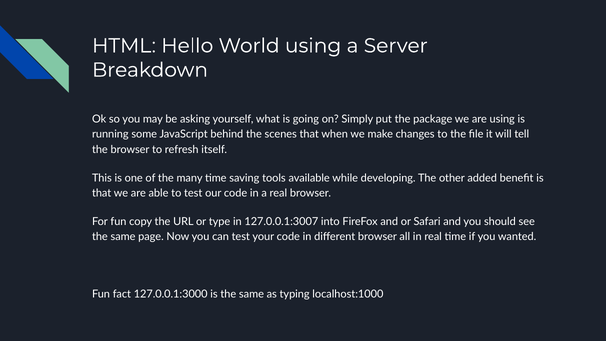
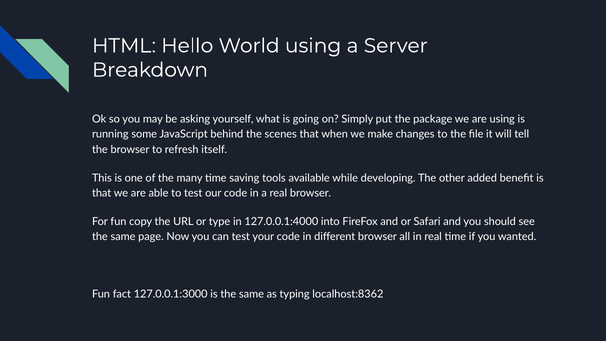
127.0.0.1:3007: 127.0.0.1:3007 -> 127.0.0.1:4000 (281, 222)
localhost:1000: localhost:1000 -> localhost:8362 (348, 294)
